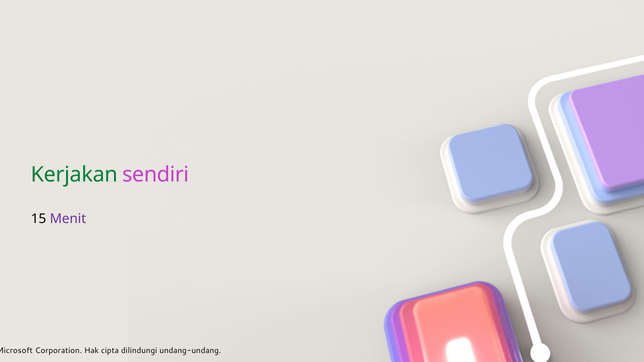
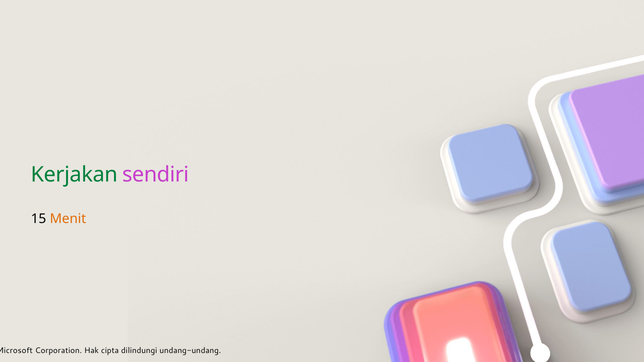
Menit colour: purple -> orange (68, 219)
